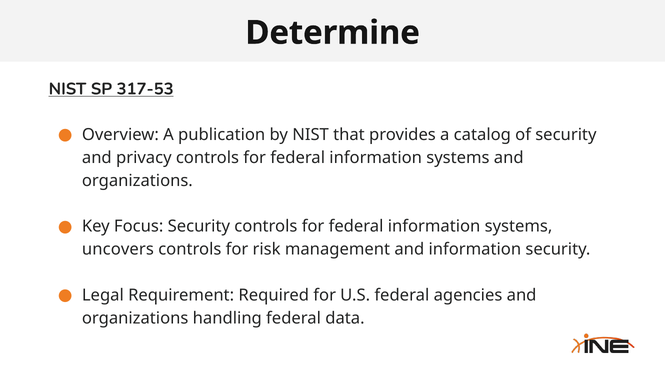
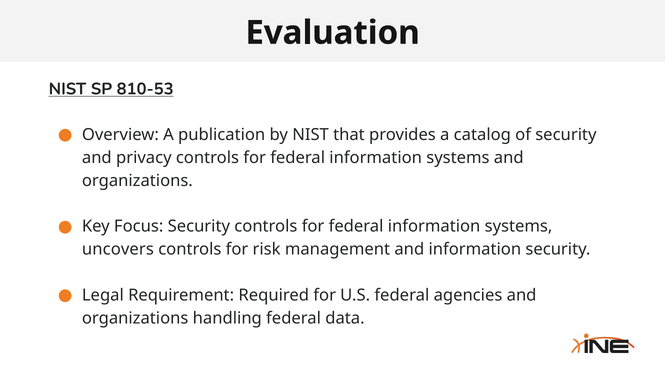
Determine: Determine -> Evaluation (333, 33)
317-53: 317-53 -> 810-53 (145, 89)
